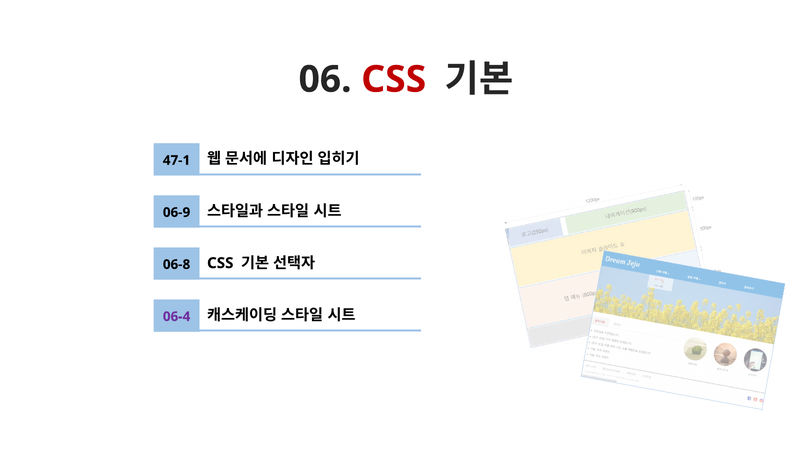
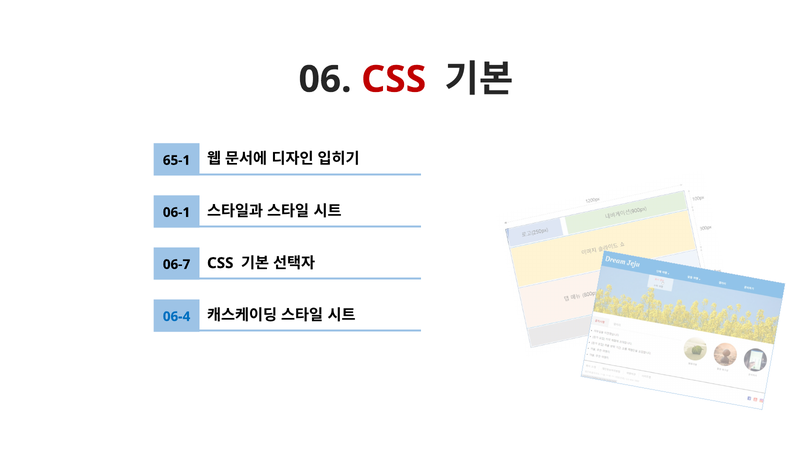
47-1: 47-1 -> 65-1 (177, 160)
06-9: 06-9 -> 06-1 (177, 212)
06-8: 06-8 -> 06-7 (177, 264)
06-4 colour: purple -> blue (177, 316)
